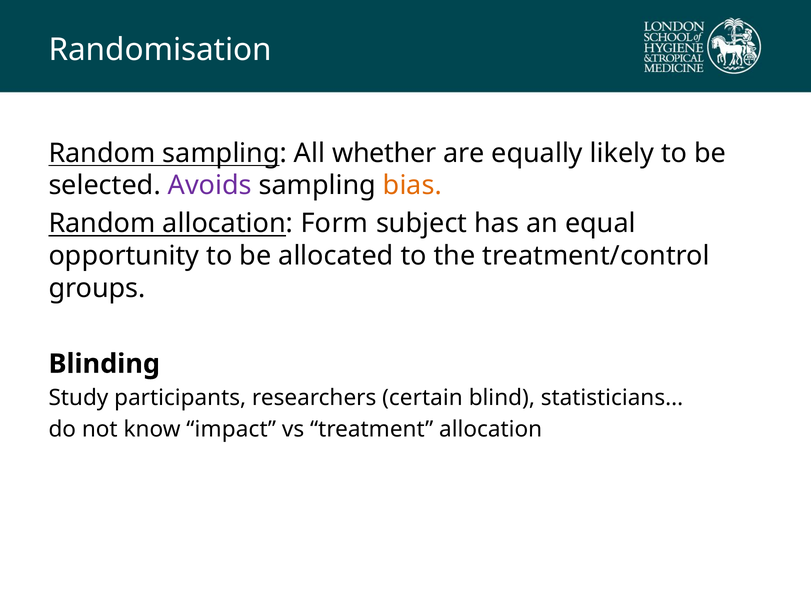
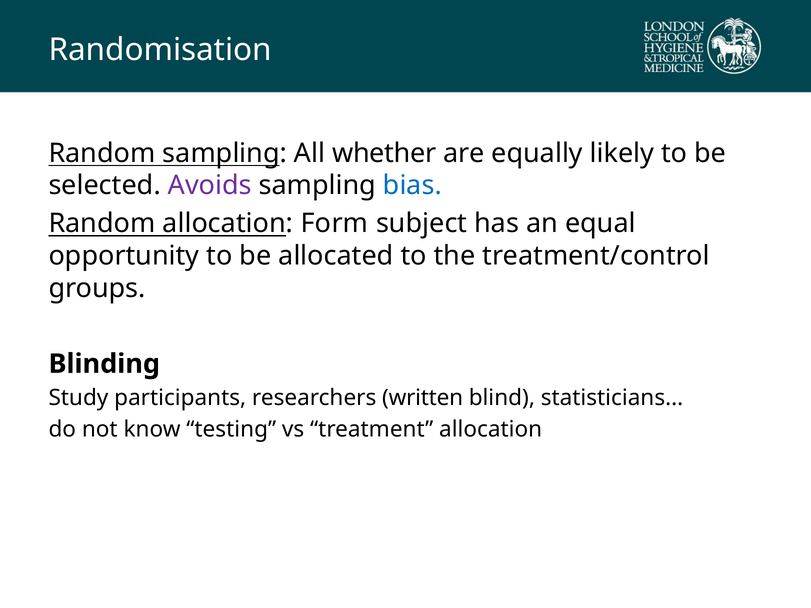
bias colour: orange -> blue (412, 186)
certain: certain -> written (423, 398)
impact: impact -> testing (231, 430)
